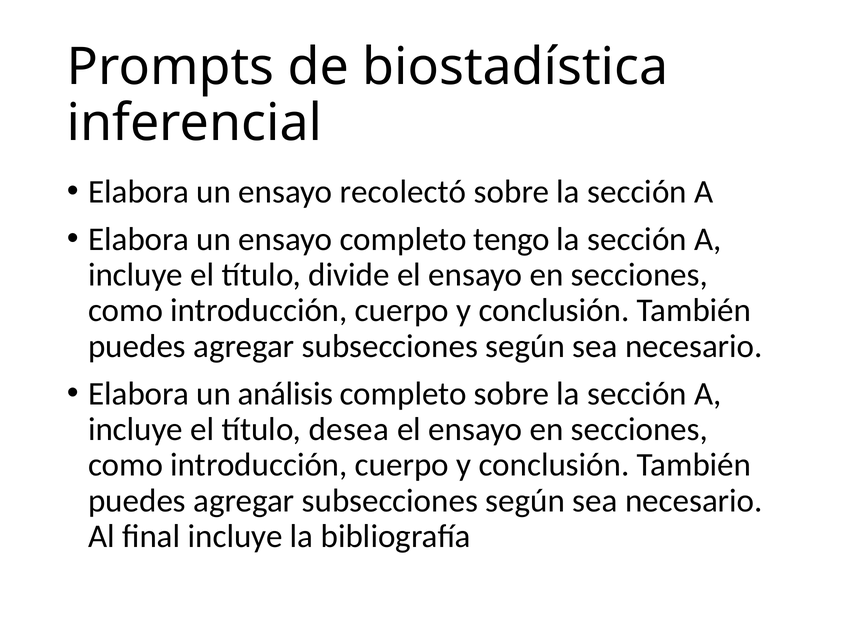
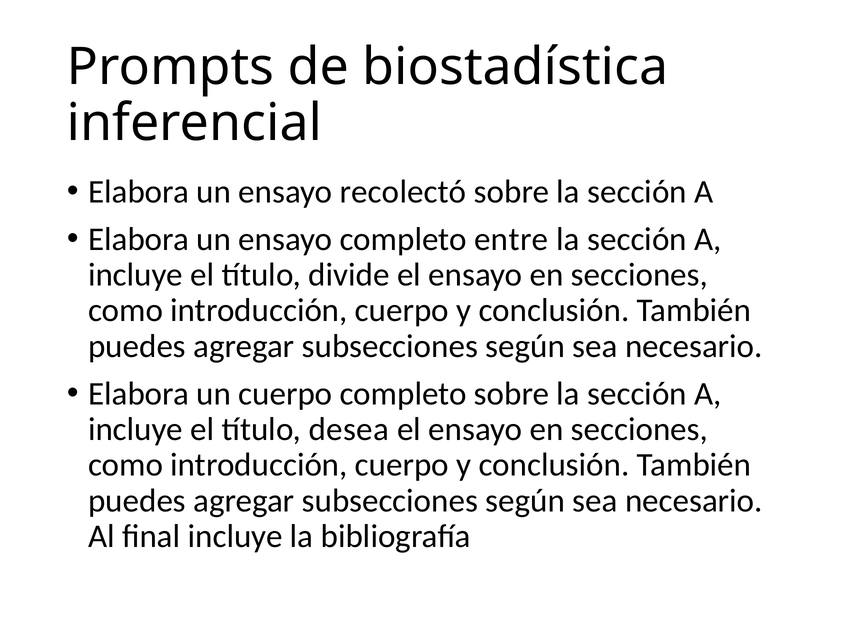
tengo: tengo -> entre (511, 239)
un análisis: análisis -> cuerpo (285, 393)
